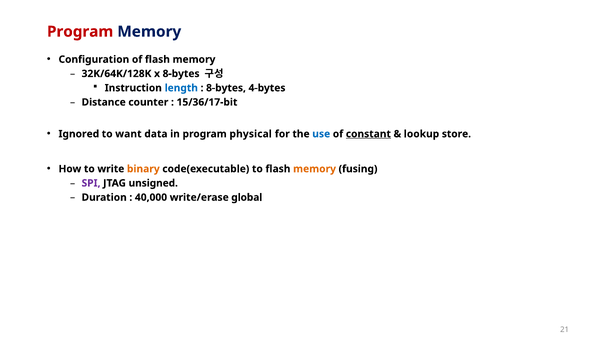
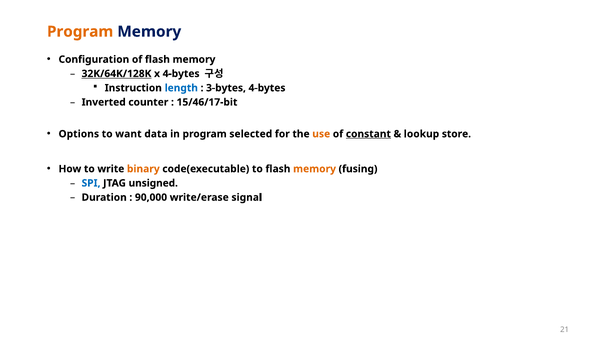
Program colour: red -> orange (80, 32)
32K/64K/128K underline: none -> present (117, 74)
x 8-bytes: 8-bytes -> 4-bytes (181, 74)
8-bytes: 8-bytes -> 3-bytes (226, 88)
Distance: Distance -> Inverted (104, 102)
15/36/17-bit: 15/36/17-bit -> 15/46/17-bit (207, 102)
Ignored: Ignored -> Options (79, 134)
physical: physical -> selected (251, 134)
use colour: blue -> orange (321, 134)
SPI colour: purple -> blue (91, 183)
40,000: 40,000 -> 90,000 (151, 198)
global: global -> signal (247, 198)
